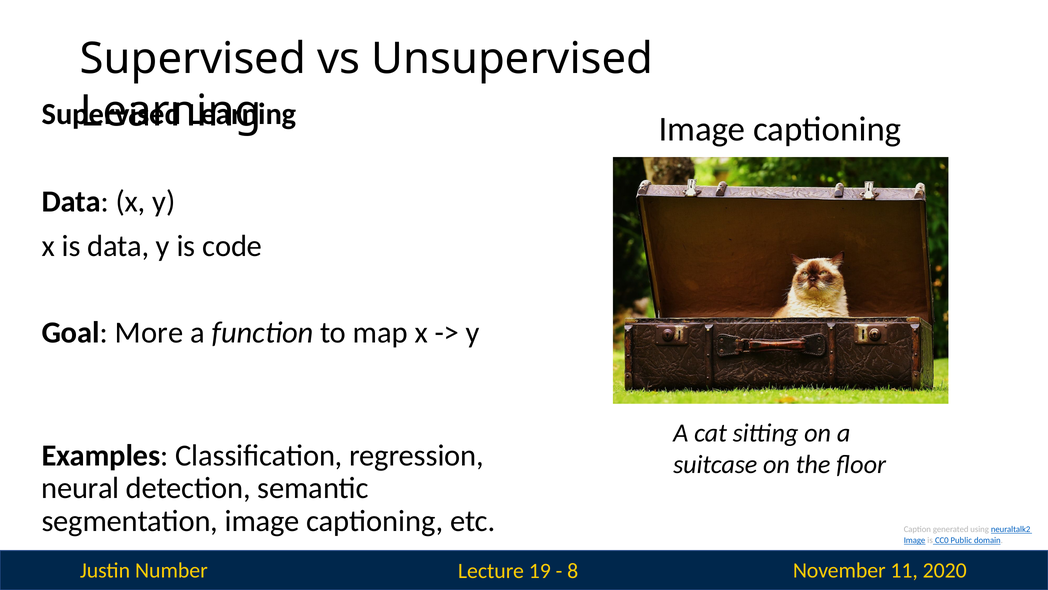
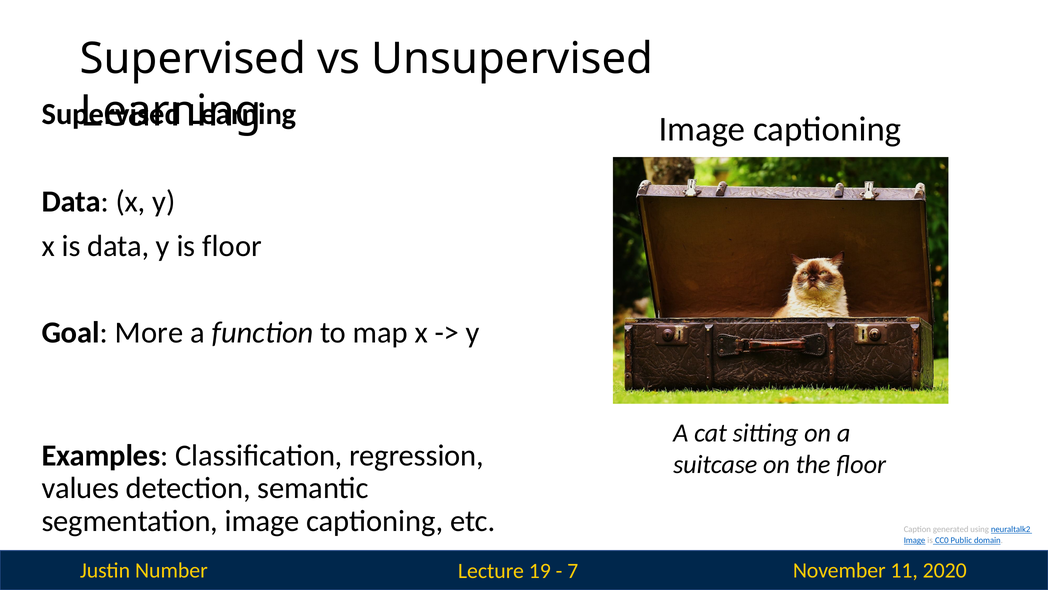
is code: code -> floor (232, 246)
neural: neural -> values (80, 488)
8: 8 -> 7 (573, 571)
